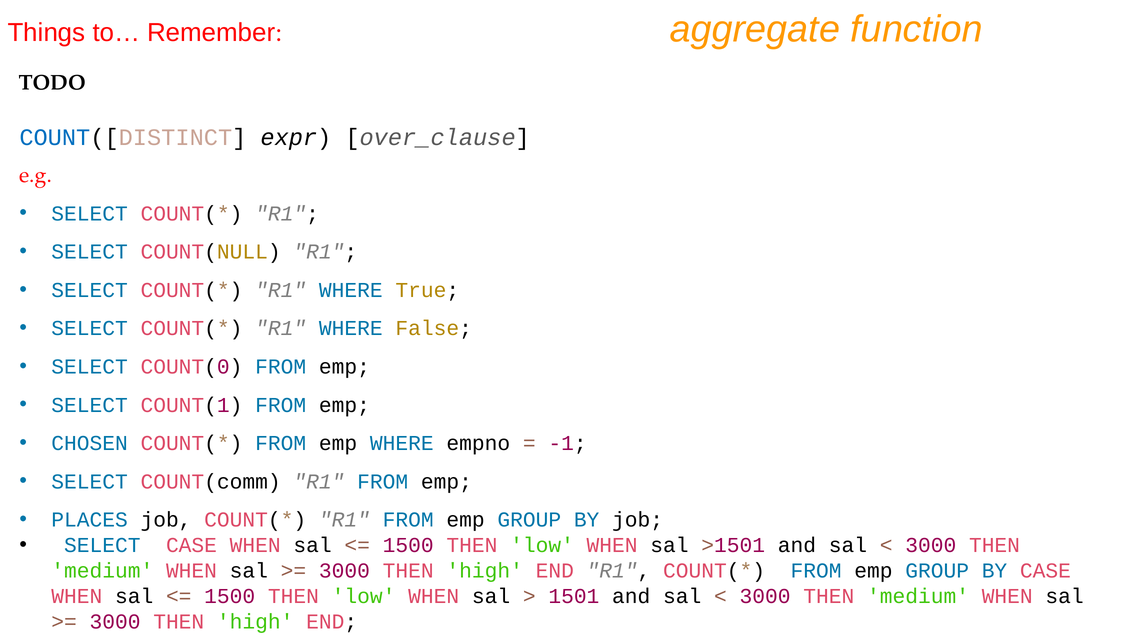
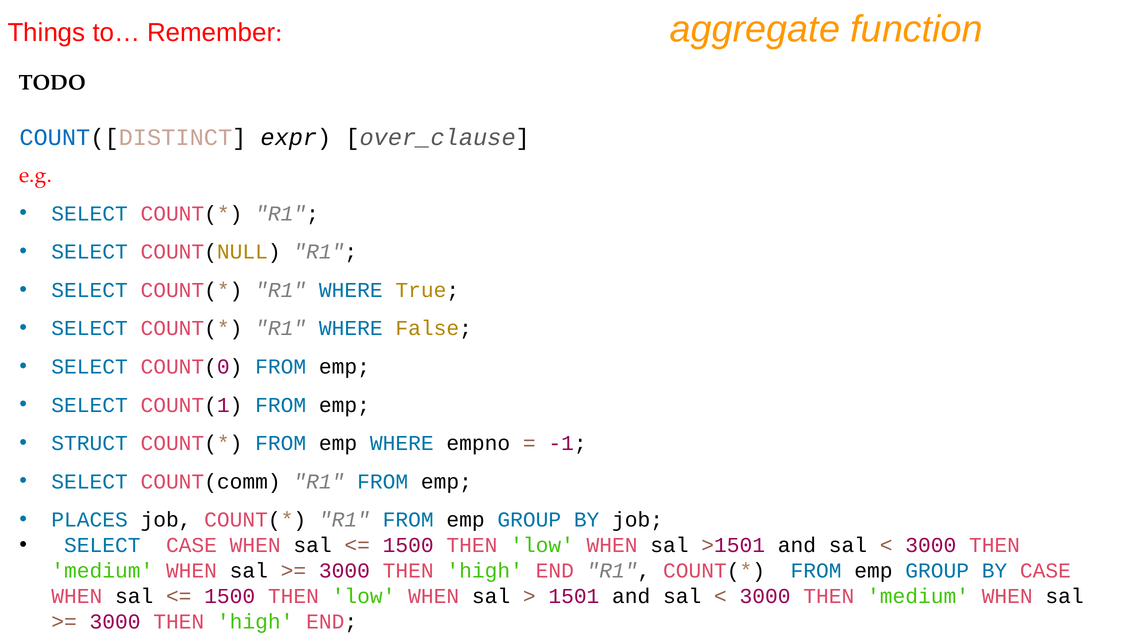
CHOSEN: CHOSEN -> STRUCT (90, 443)
